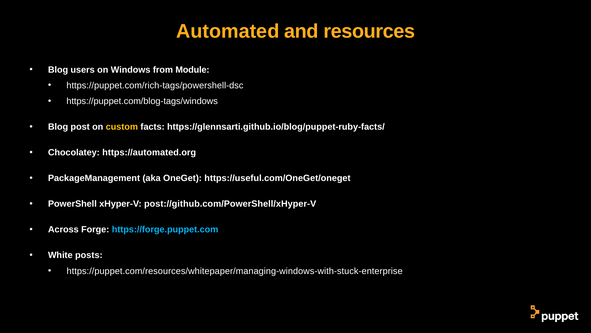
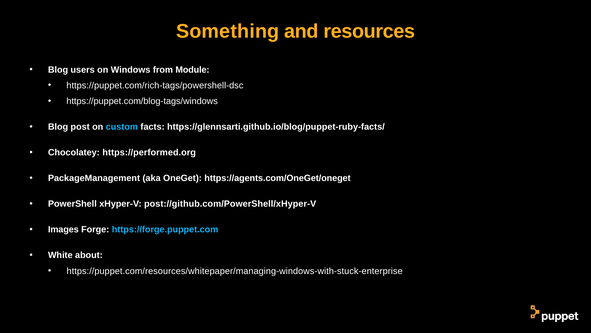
Automated: Automated -> Something (228, 31)
custom colour: yellow -> light blue (122, 127)
https://automated.org: https://automated.org -> https://performed.org (149, 152)
https://useful.com/OneGet/oneget: https://useful.com/OneGet/oneget -> https://agents.com/OneGet/oneget (278, 178)
Across: Across -> Images (63, 229)
posts: posts -> about (89, 255)
